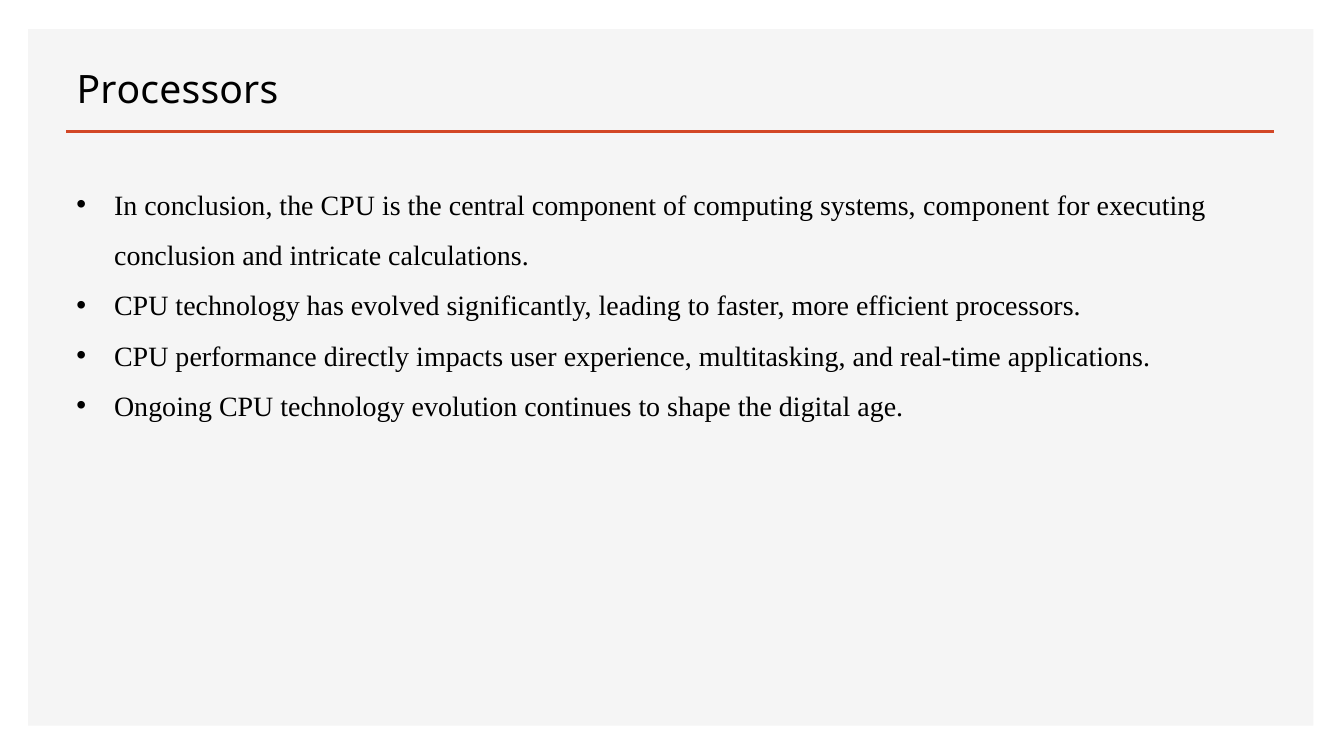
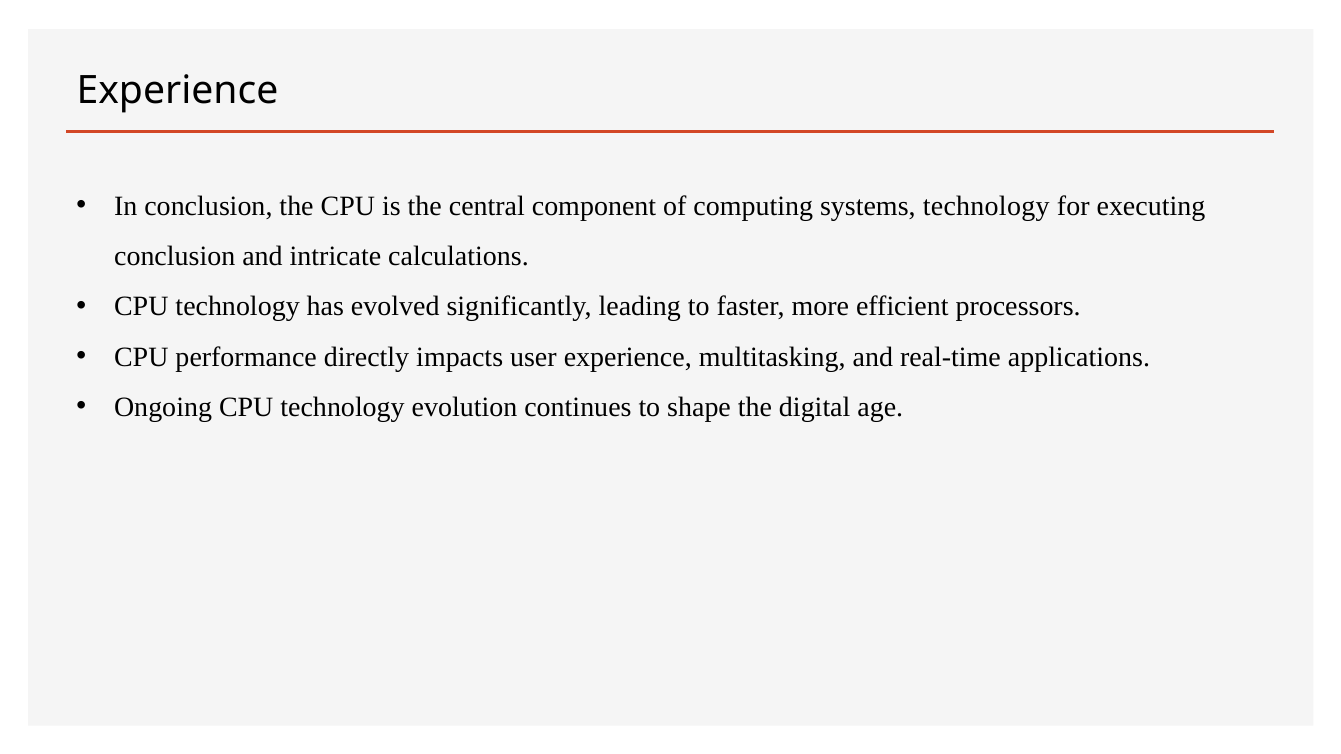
Processors: Processors -> Experience (177, 90)
systems component: component -> technology (986, 206)
